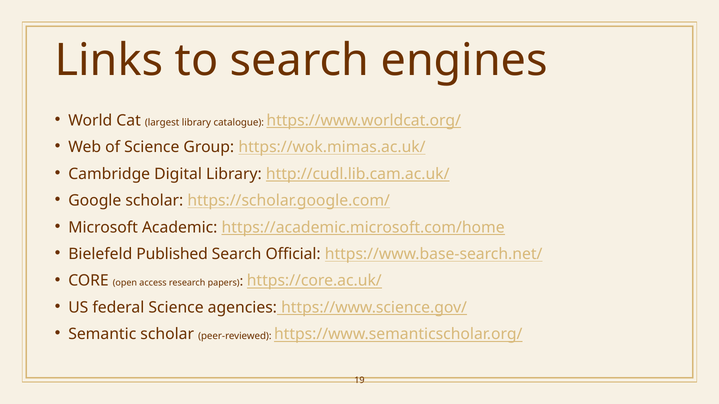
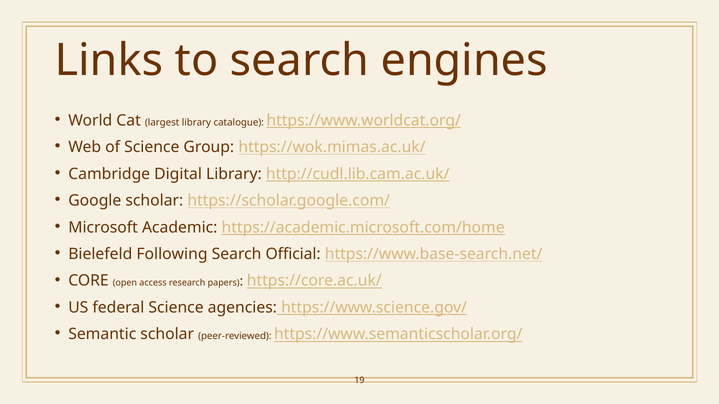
Published: Published -> Following (172, 254)
